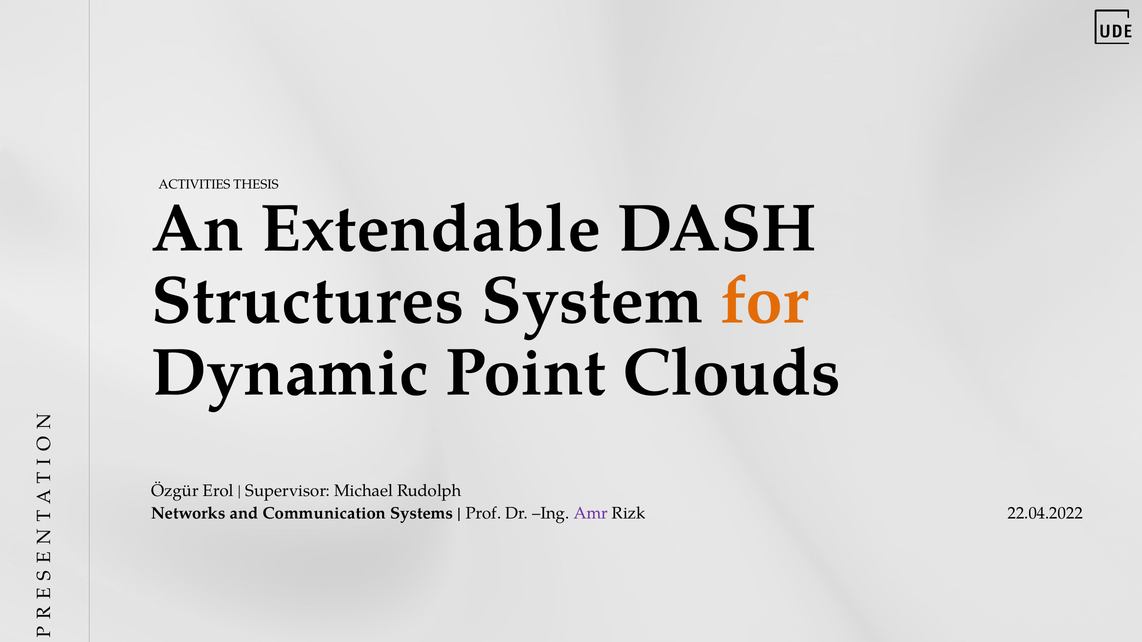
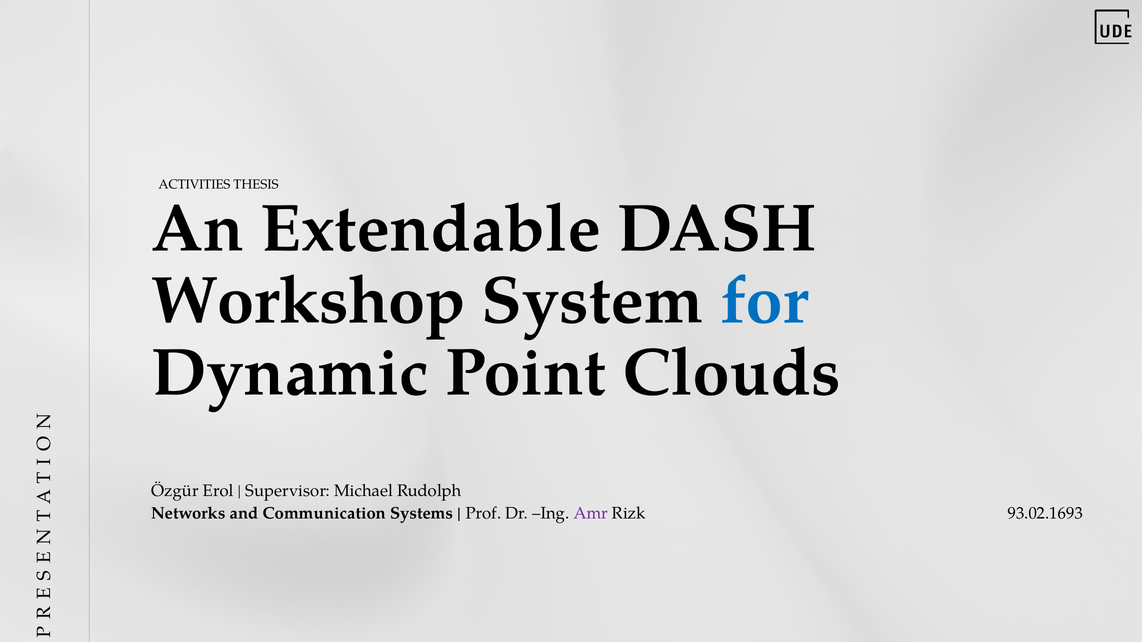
Structures: Structures -> Workshop (308, 301)
for colour: orange -> blue (764, 301)
22.04.2022: 22.04.2022 -> 93.02.1693 (1045, 514)
